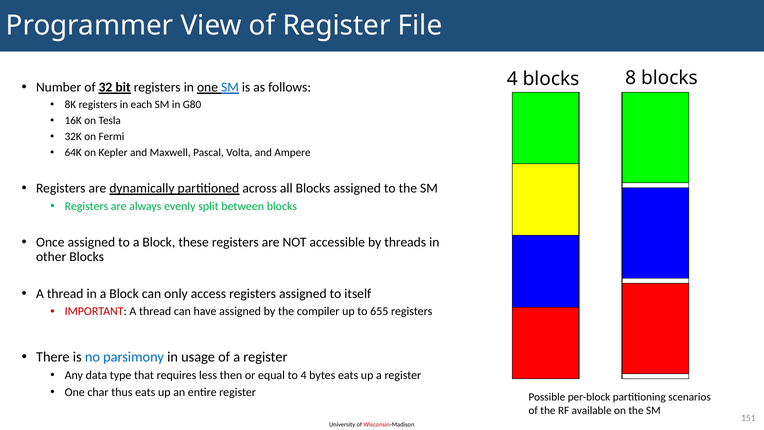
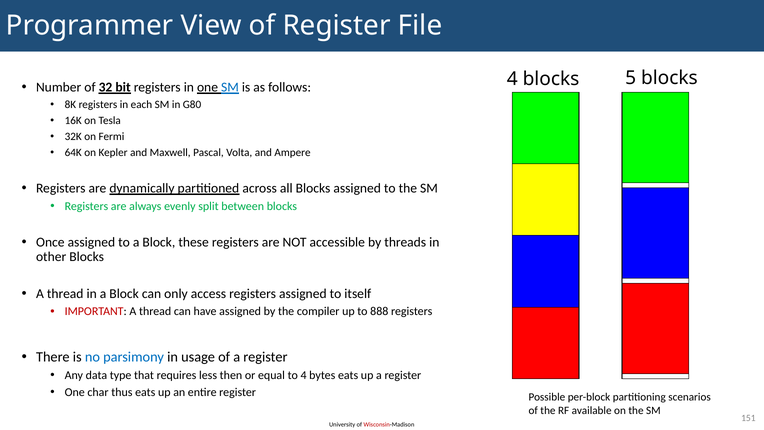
8: 8 -> 5 (631, 78)
655: 655 -> 888 (379, 311)
